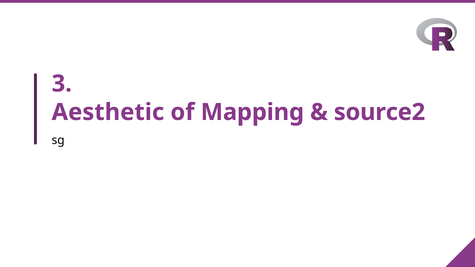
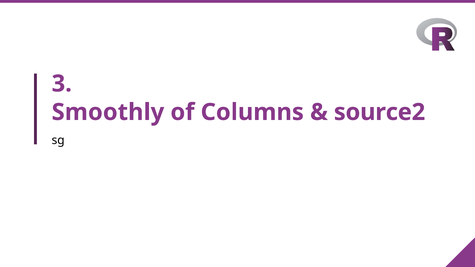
Aesthetic: Aesthetic -> Smoothly (108, 112)
Mapping: Mapping -> Columns (252, 112)
